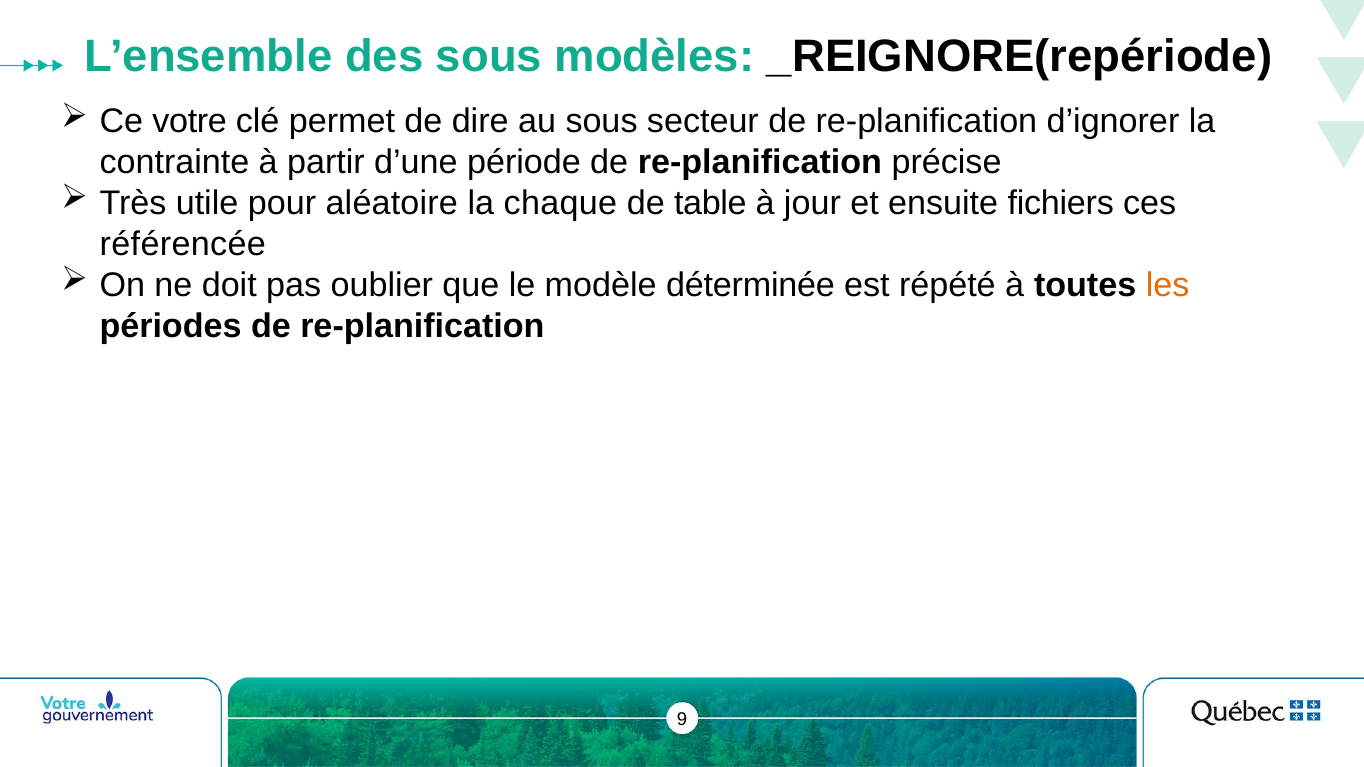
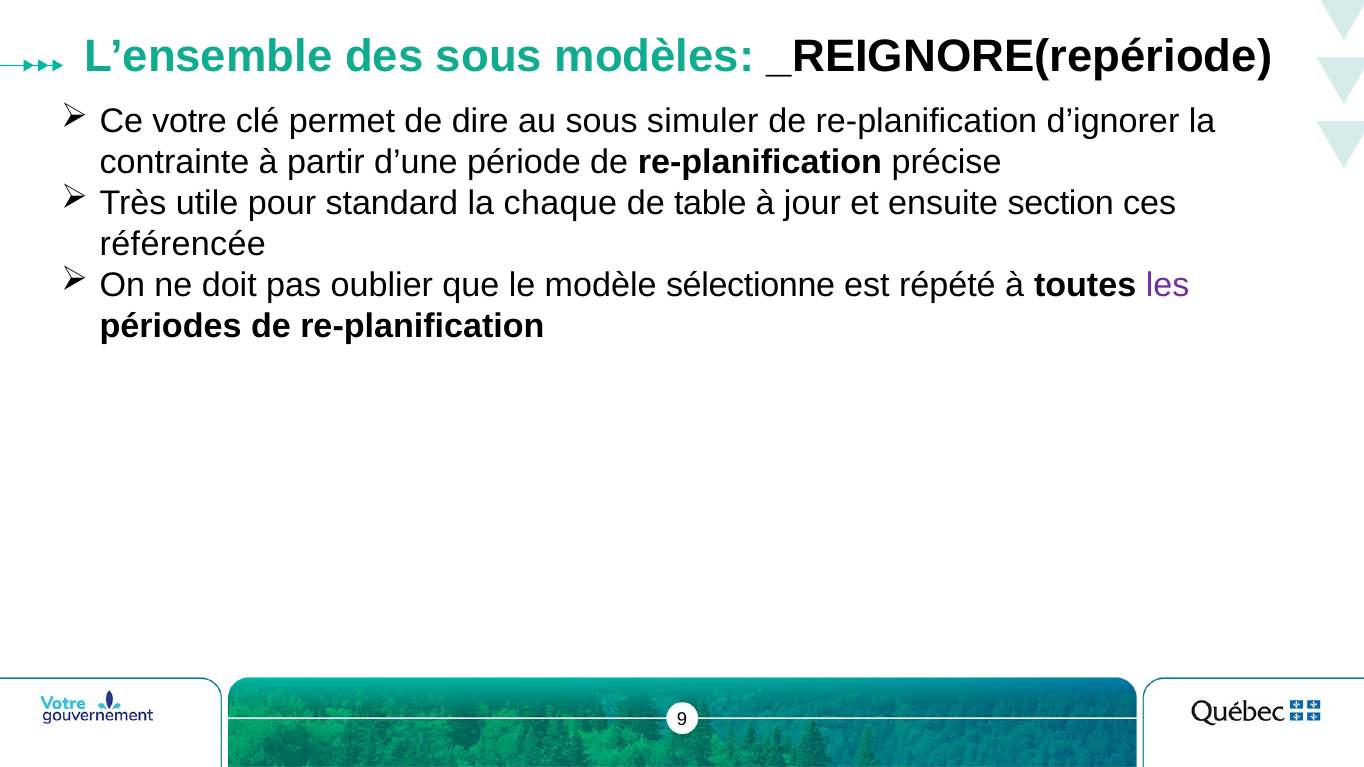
secteur: secteur -> simuler (703, 121)
aléatoire: aléatoire -> standard (392, 203)
fichiers: fichiers -> section (1061, 203)
déterminée: déterminée -> sélectionne (751, 285)
les colour: orange -> purple (1168, 285)
